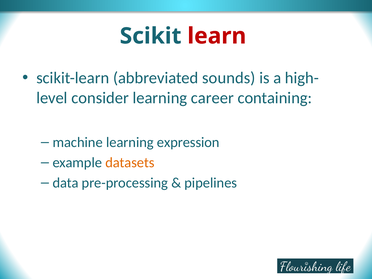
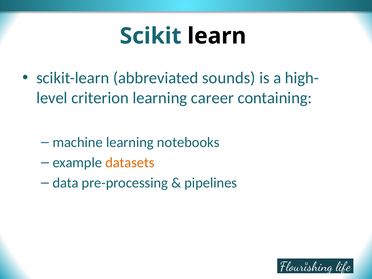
learn colour: red -> black (217, 36)
consider: consider -> criterion (100, 98)
expression: expression -> notebooks (188, 142)
